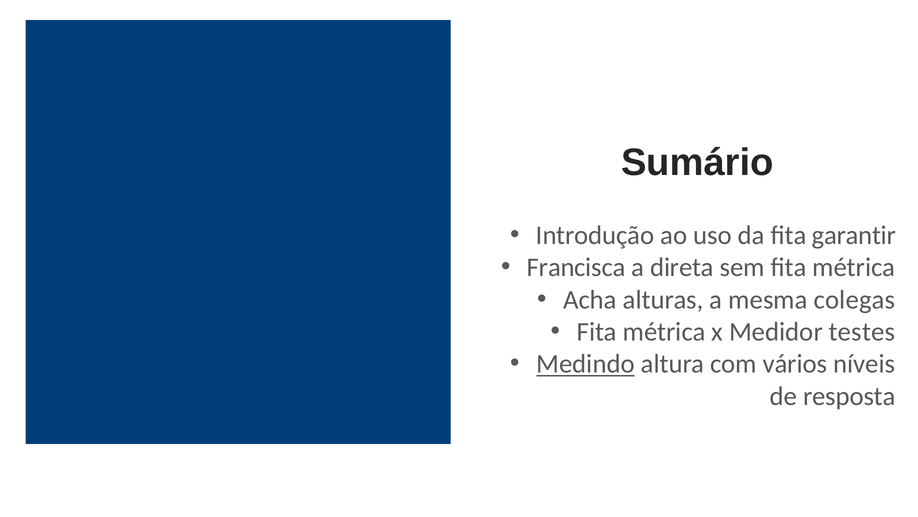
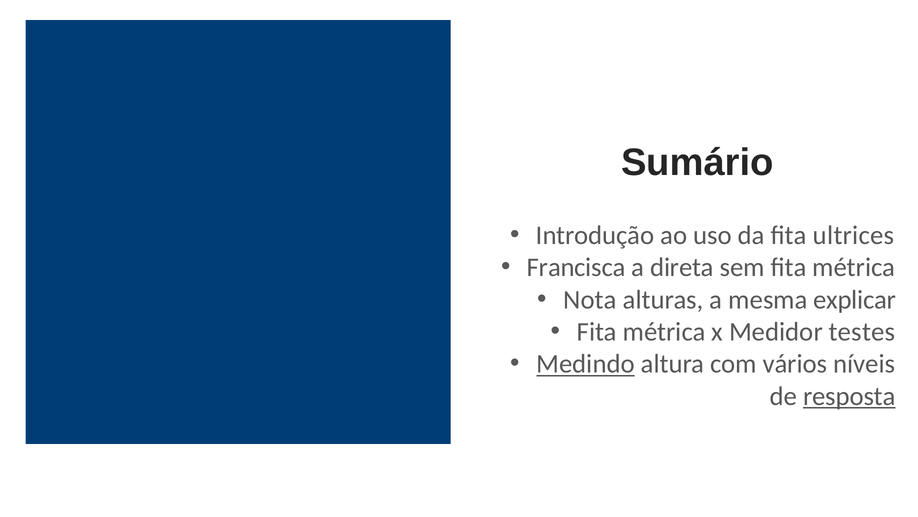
garantir: garantir -> ultrices (854, 235)
Acha: Acha -> Nota (590, 299)
colegas: colegas -> explicar (855, 299)
resposta underline: none -> present (849, 396)
